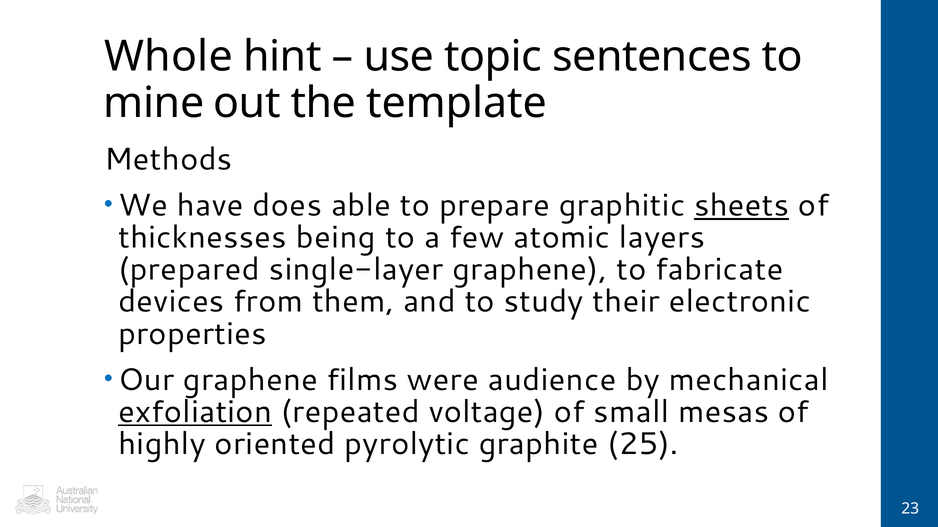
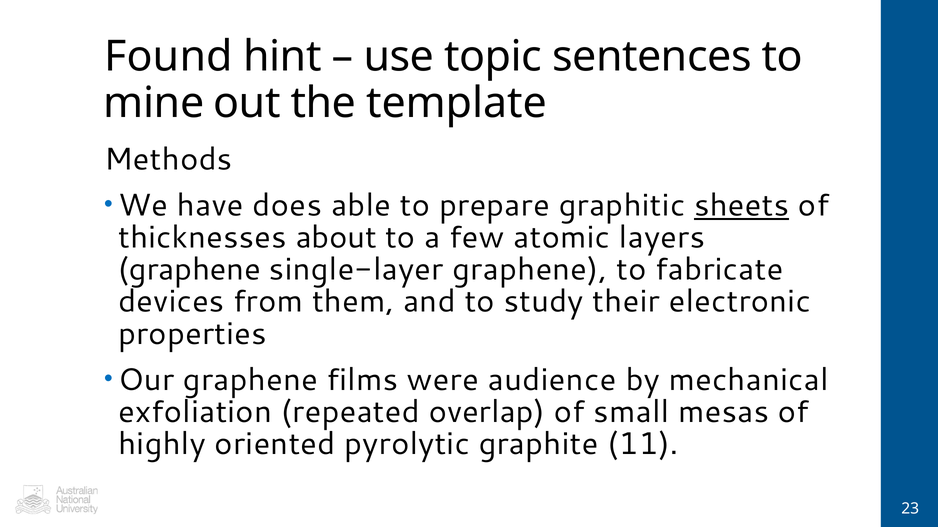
Whole: Whole -> Found (168, 57)
being: being -> about (336, 238)
prepared: prepared -> graphene (189, 270)
exfoliation underline: present -> none (195, 412)
voltage: voltage -> overlap (487, 412)
25: 25 -> 11 (643, 444)
